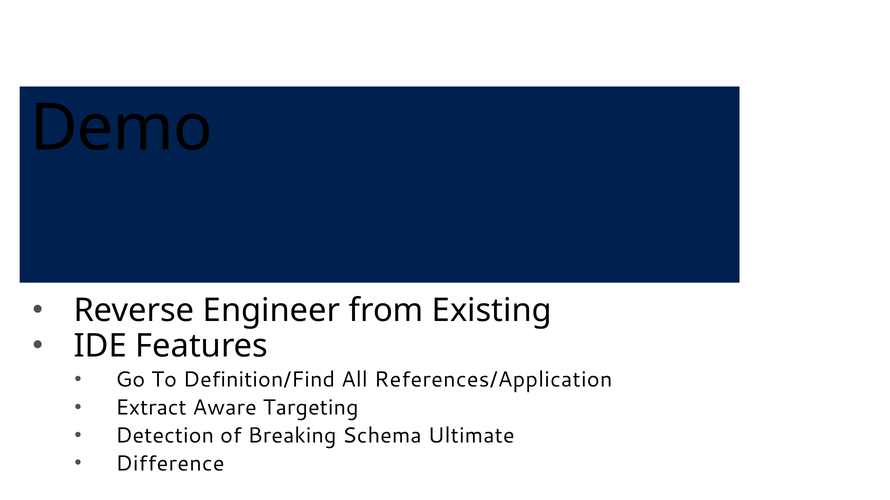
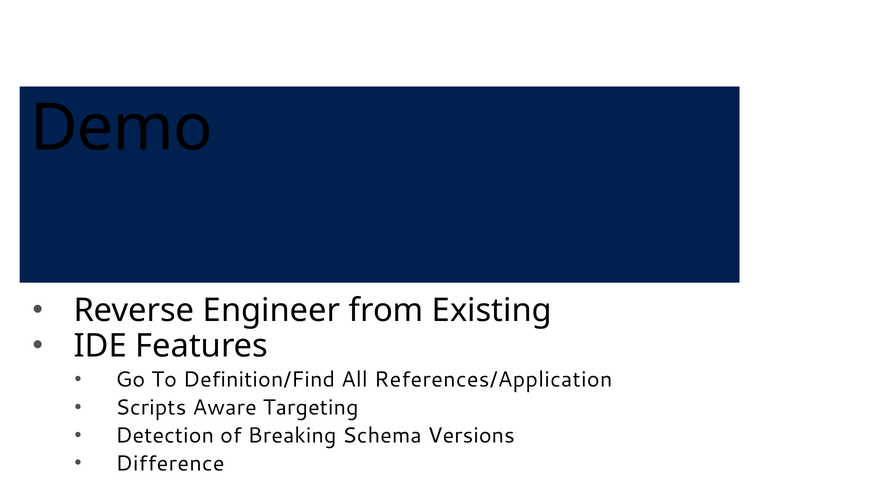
Extract: Extract -> Scripts (151, 408)
Ultimate: Ultimate -> Versions (471, 436)
